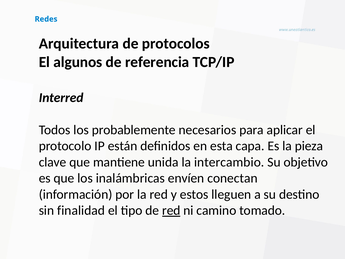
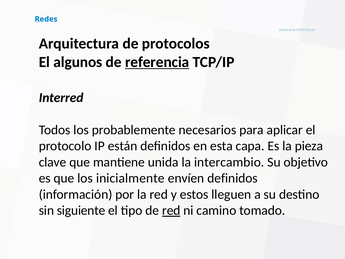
referencia underline: none -> present (157, 62)
inalámbricas: inalámbricas -> inicialmente (130, 178)
envíen conectan: conectan -> definidos (233, 178)
finalidad: finalidad -> siguiente (81, 210)
